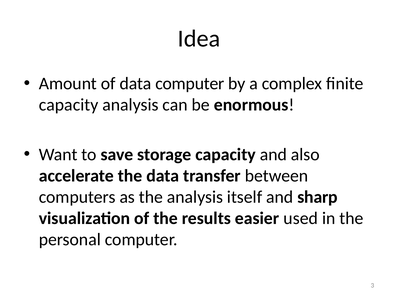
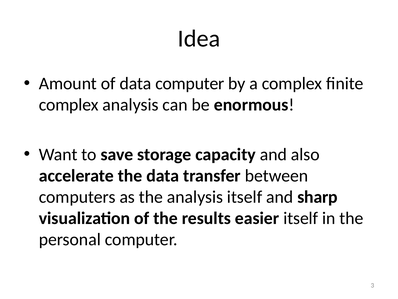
capacity: capacity -> complex (69, 105)
easier used: used -> itself (301, 218)
